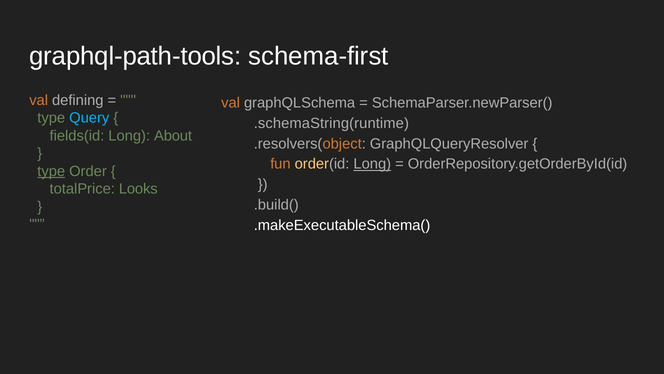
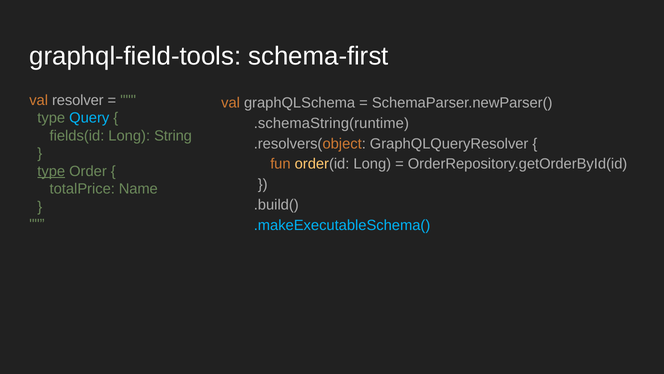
graphql-path-tools: graphql-path-tools -> graphql-field-tools (135, 56)
defining: defining -> resolver (78, 100)
About: About -> String (173, 136)
Long underline: present -> none (372, 164)
Looks: Looks -> Name (138, 189)
.makeExecutableSchema( colour: white -> light blue (342, 225)
